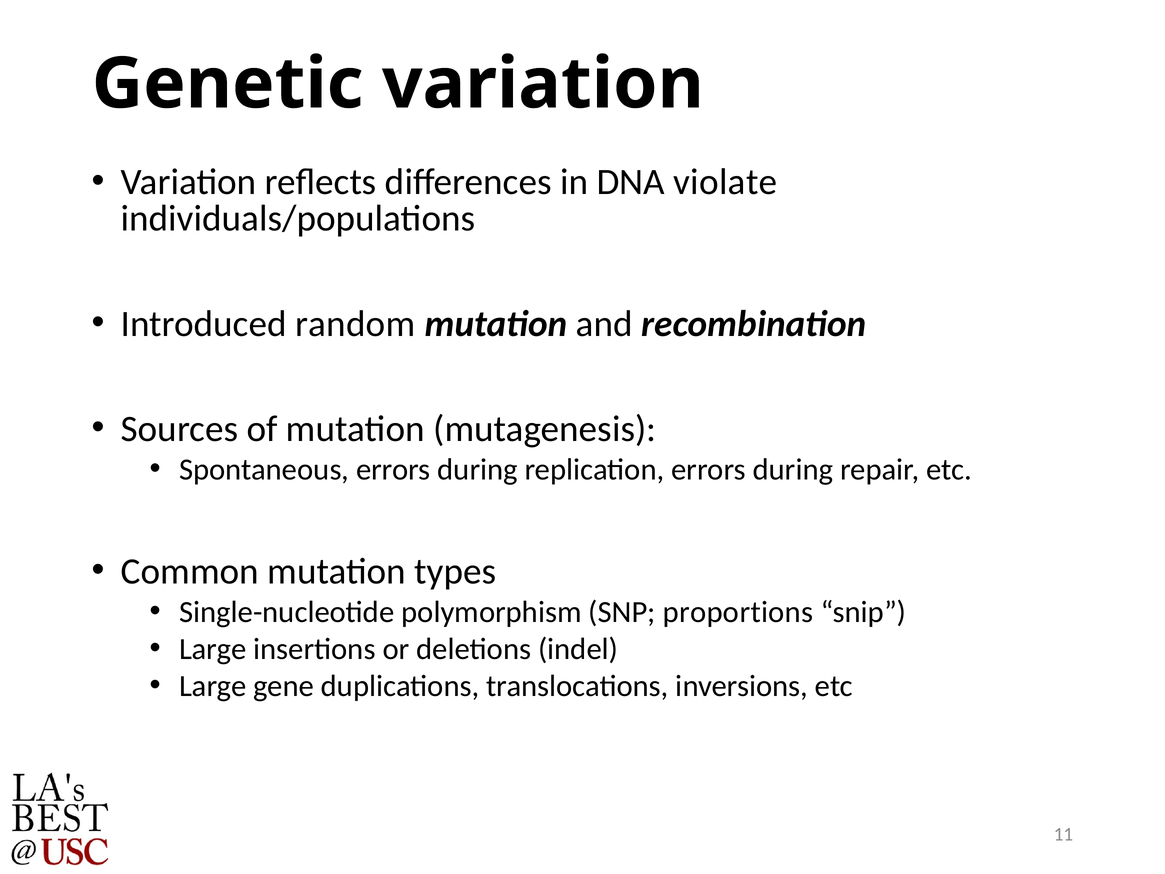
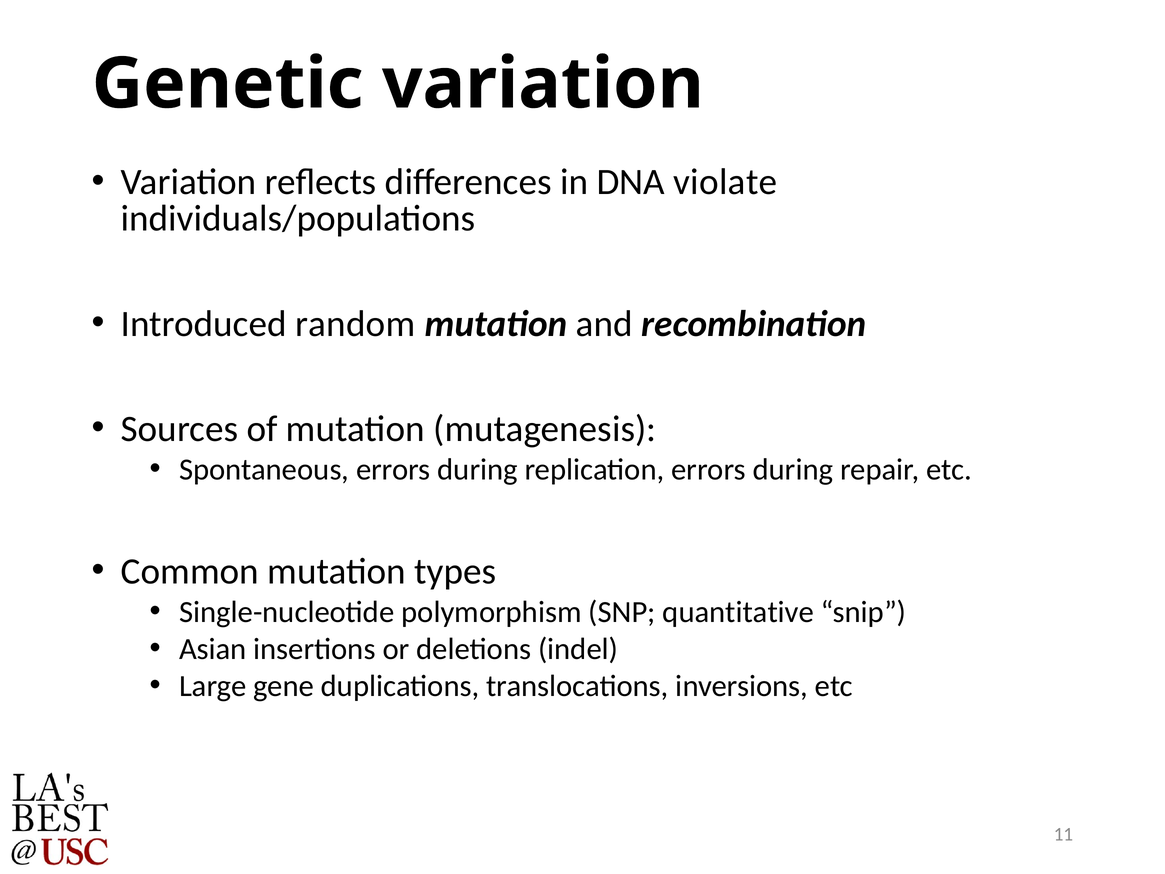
proportions: proportions -> quantitative (738, 612)
Large: Large -> Asian (213, 649)
